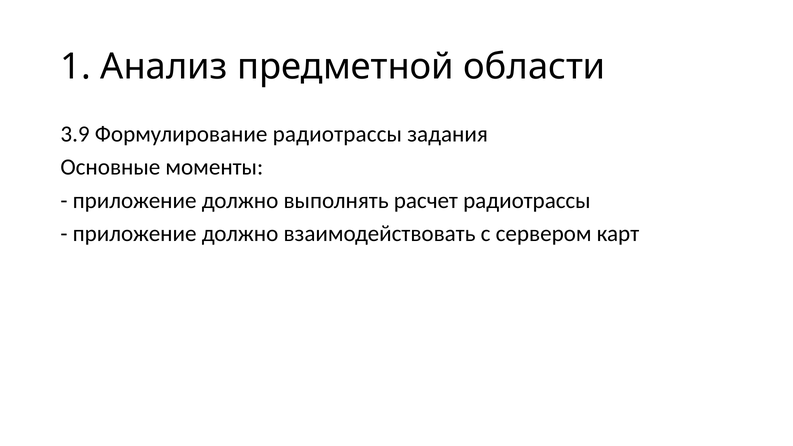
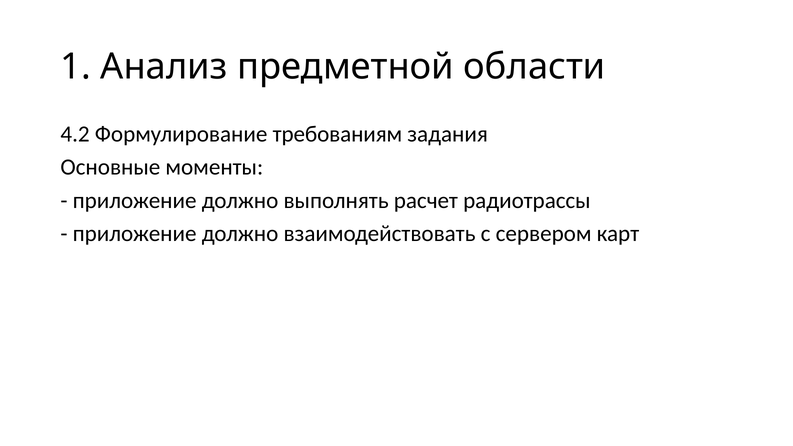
3.9: 3.9 -> 4.2 (75, 134)
Формулирование радиотрассы: радиотрассы -> требованиям (337, 134)
